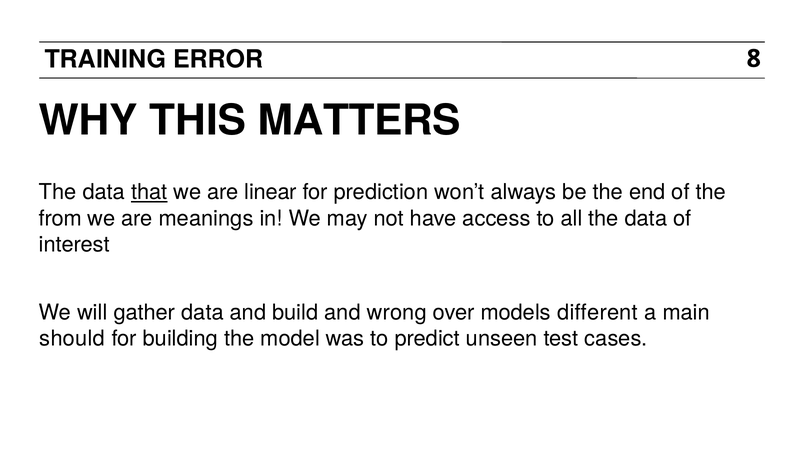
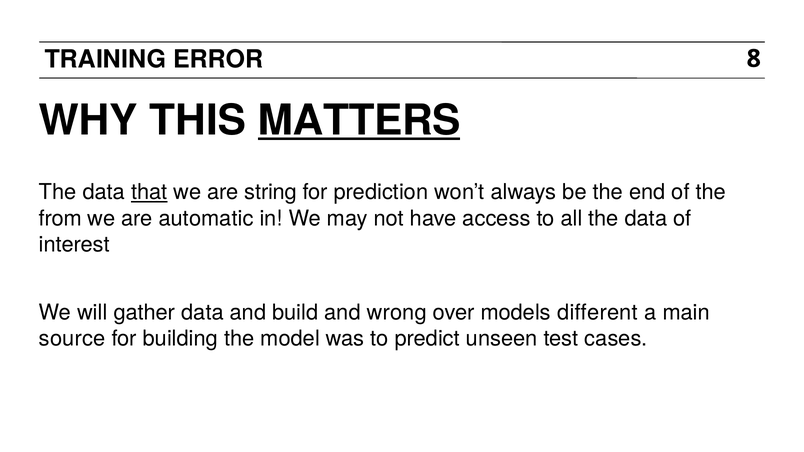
MATTERS underline: none -> present (359, 120)
linear: linear -> string (271, 192)
meanings: meanings -> automatic (206, 218)
should: should -> source (72, 338)
